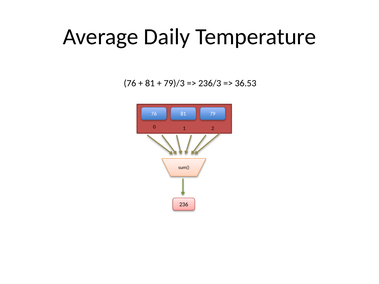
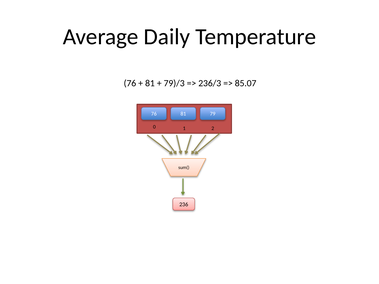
36.53: 36.53 -> 85.07 (246, 83)
